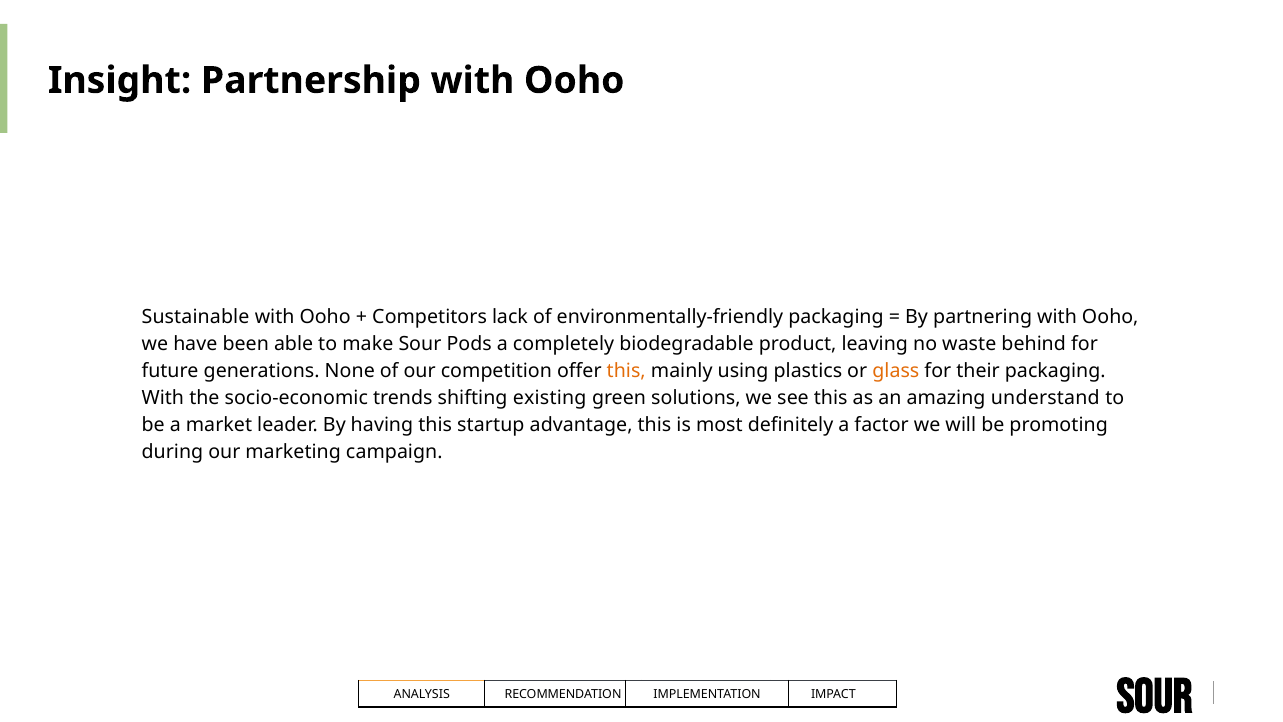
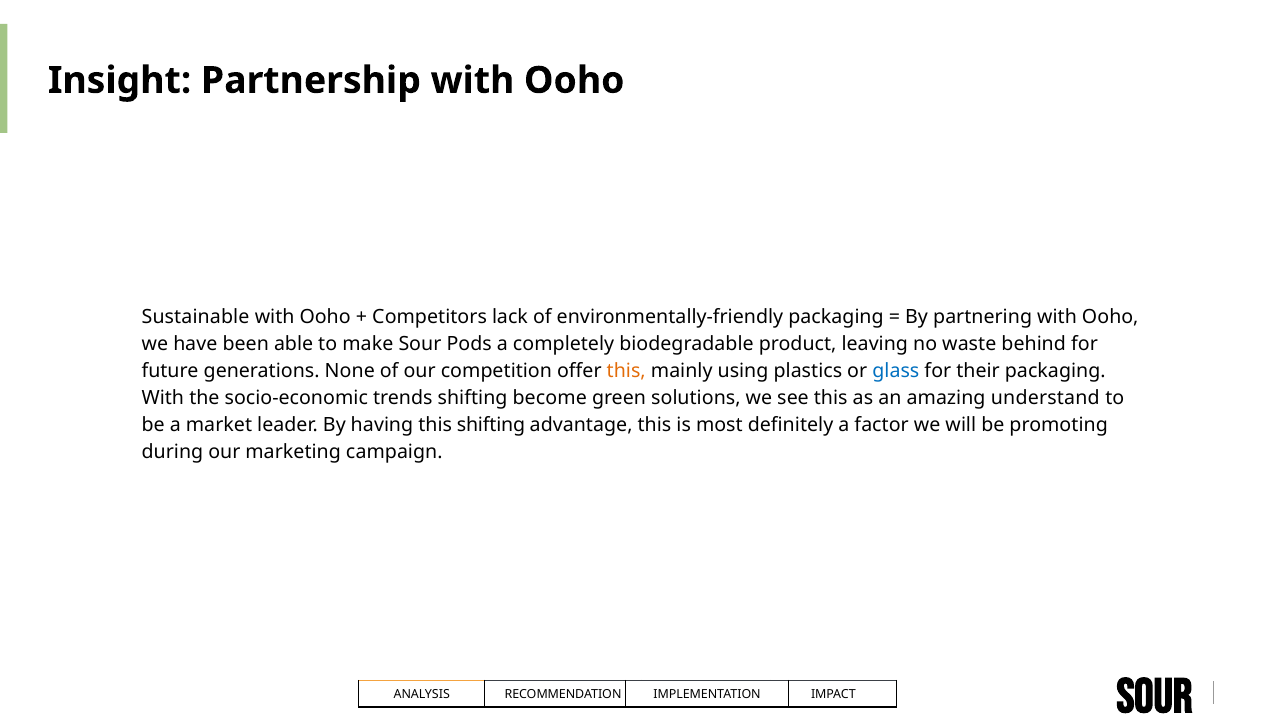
glass colour: orange -> blue (896, 371)
existing: existing -> become (550, 398)
this startup: startup -> shifting (491, 425)
